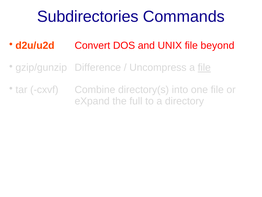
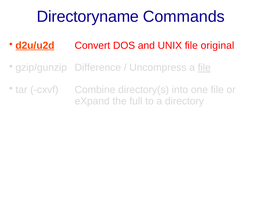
Subdirectories: Subdirectories -> Directoryname (88, 17)
d2u/u2d underline: none -> present (35, 45)
beyond: beyond -> original (217, 45)
